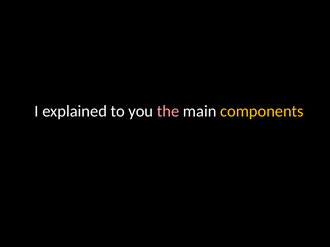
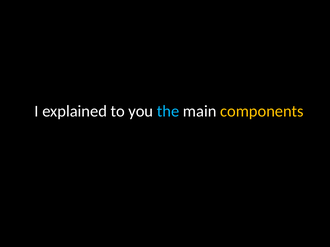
the colour: pink -> light blue (168, 111)
